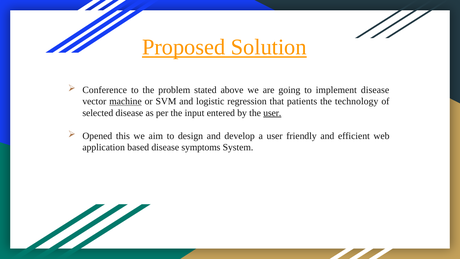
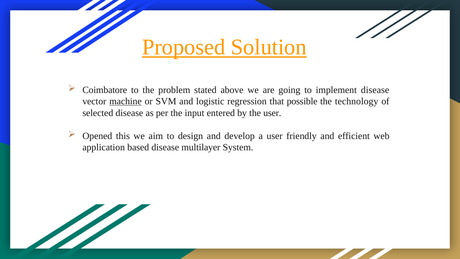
Conference: Conference -> Coimbatore (105, 90)
patients: patients -> possible (302, 101)
user underline: present -> none (272, 113)
symptoms: symptoms -> multilayer (201, 147)
